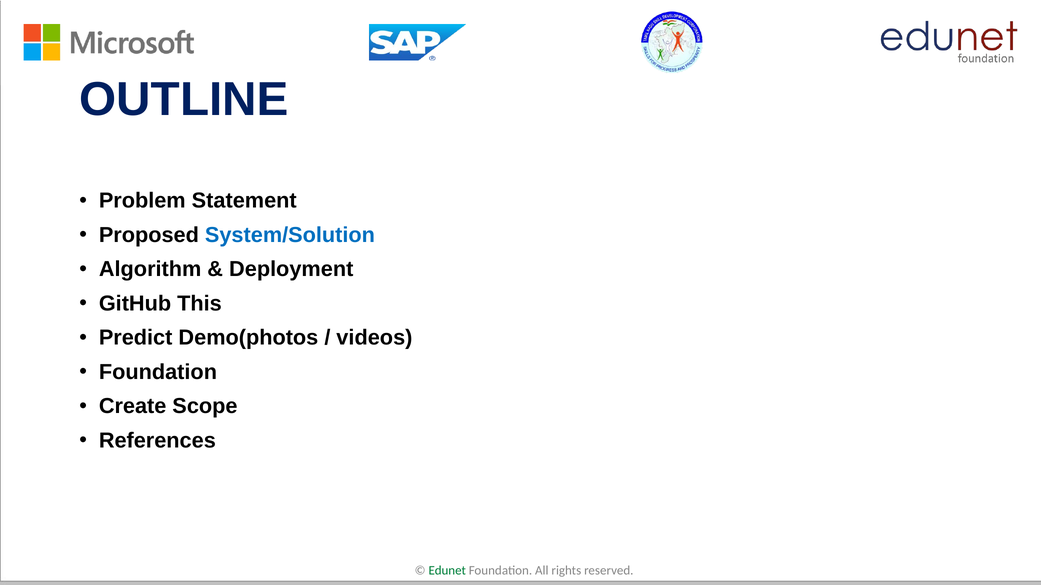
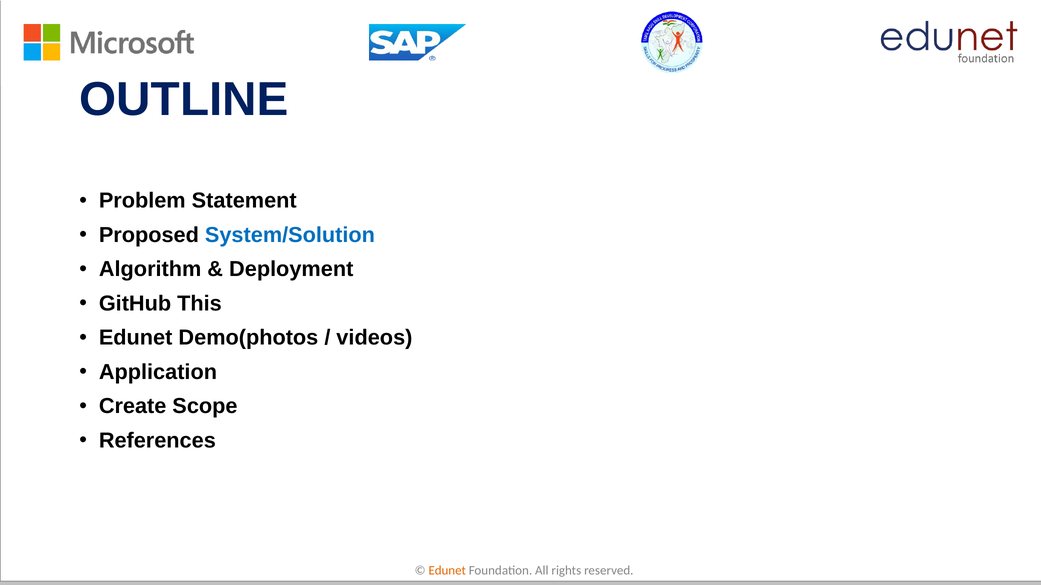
Predict: Predict -> Edunet (136, 338)
Foundation: Foundation -> Application (158, 372)
Edunet colour: green -> orange (447, 571)
